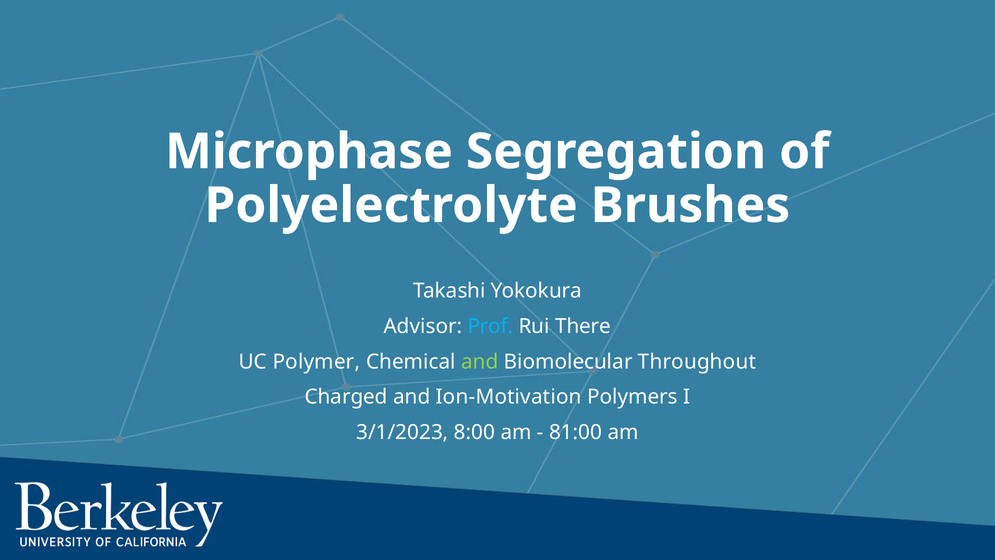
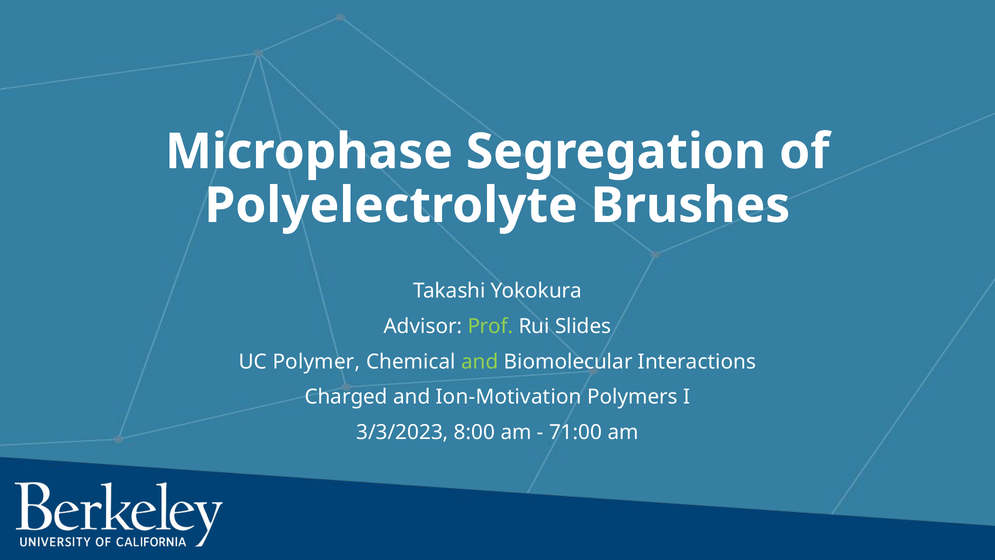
Prof colour: light blue -> light green (490, 326)
There: There -> Slides (583, 326)
Throughout: Throughout -> Interactions (697, 362)
3/1/2023: 3/1/2023 -> 3/3/2023 (402, 432)
81:00: 81:00 -> 71:00 (576, 432)
